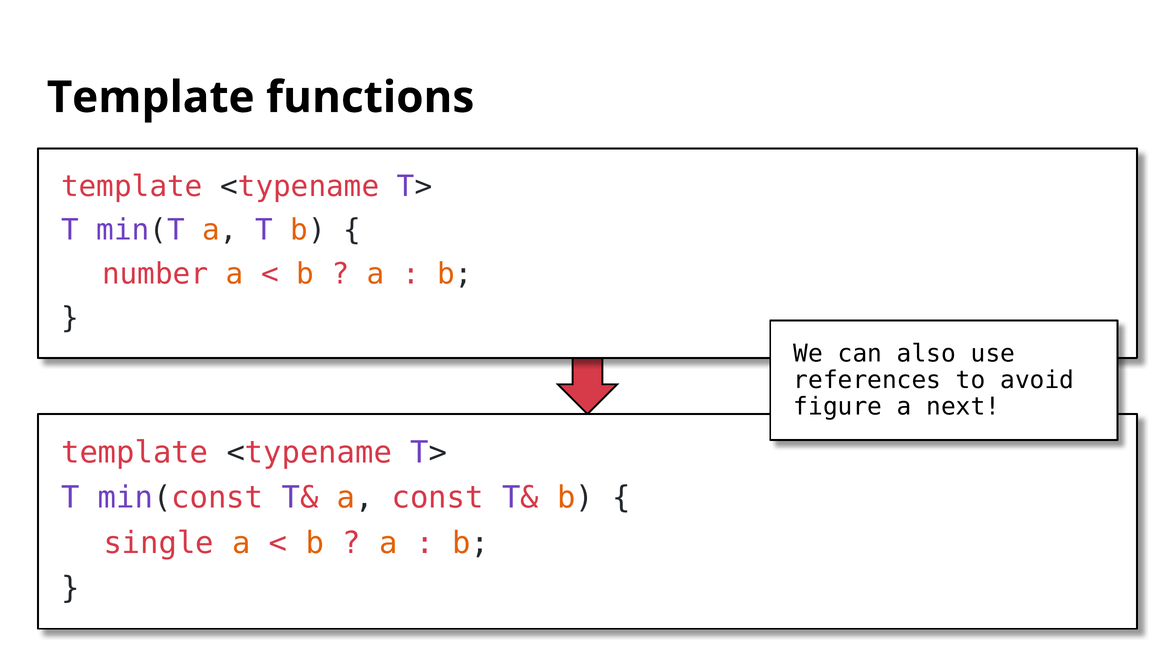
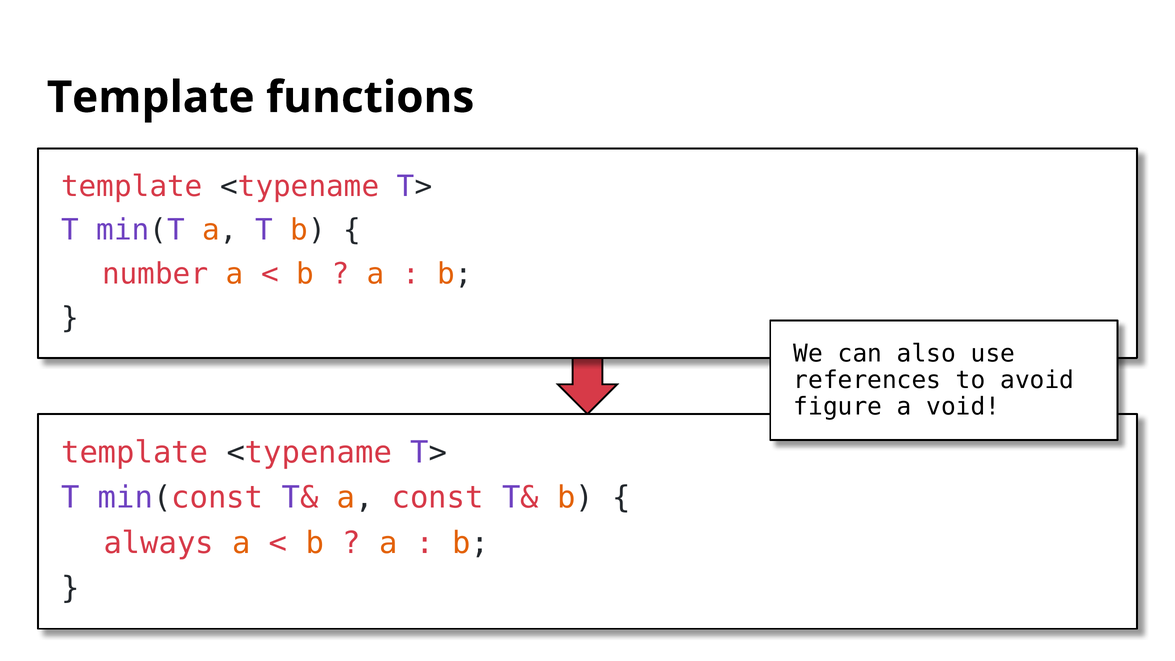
next: next -> void (963, 407)
single: single -> always (159, 543)
